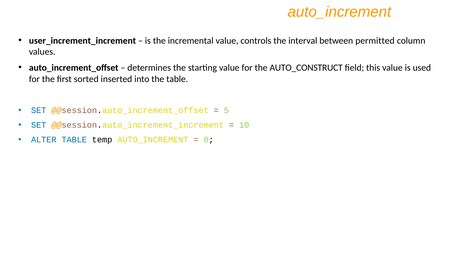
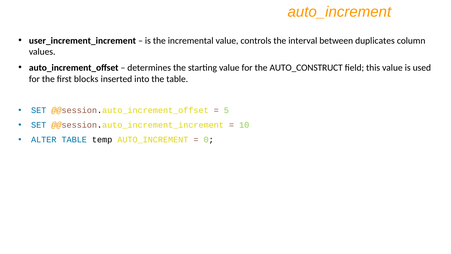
permitted: permitted -> duplicates (375, 41)
sorted: sorted -> blocks (86, 79)
